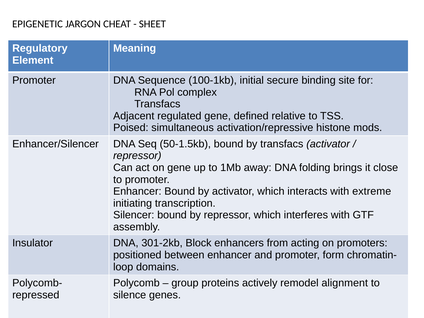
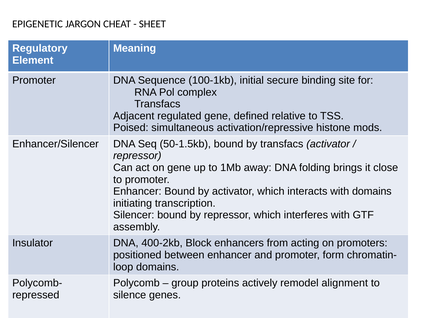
with extreme: extreme -> domains (372, 191)
301-2kb: 301-2kb -> 400-2kb (162, 243)
